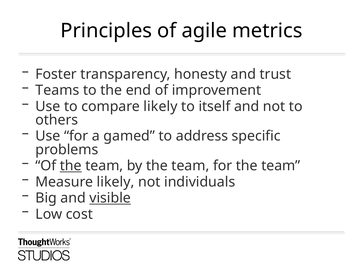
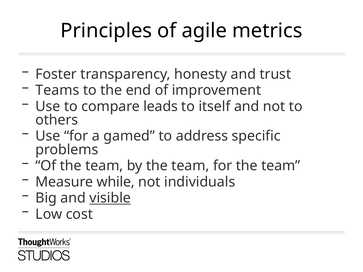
compare likely: likely -> leads (161, 107)
the underline: present -> none (71, 166)
Measure likely: likely -> while (116, 182)
